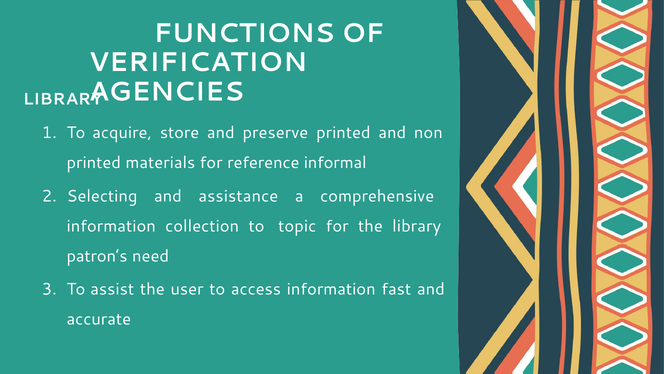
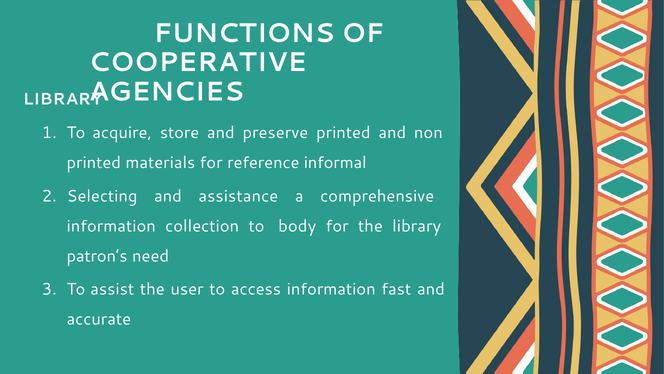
VERIFICATION: VERIFICATION -> COOPERATIVE (198, 62)
topic: topic -> body (297, 226)
